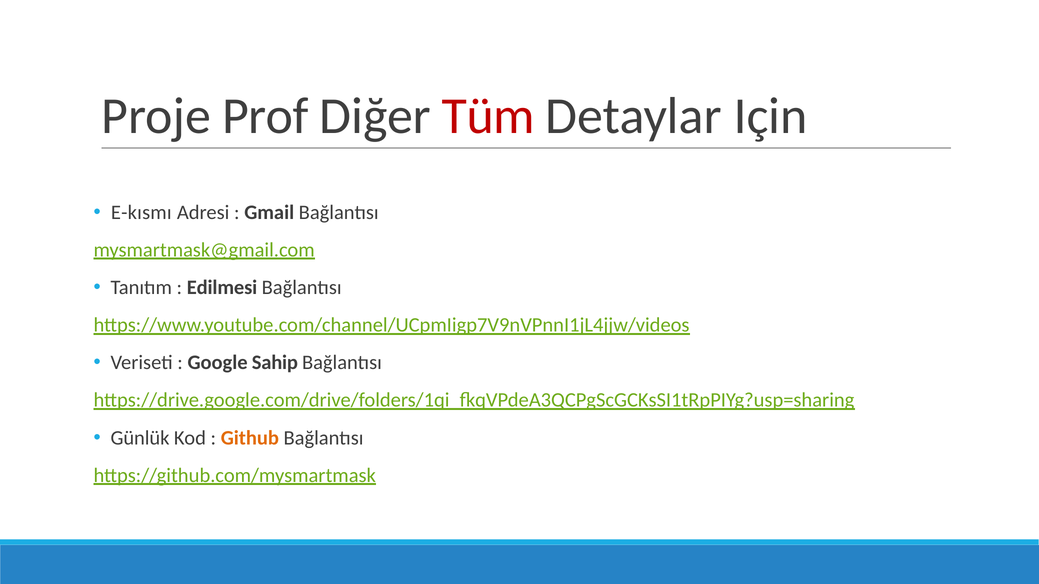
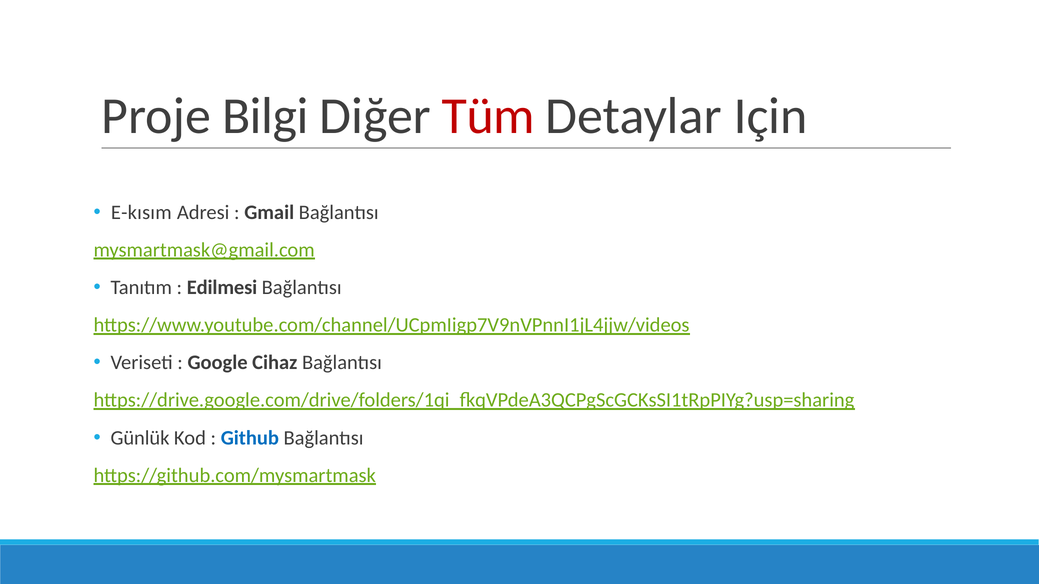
Prof: Prof -> Bilgi (265, 116)
E-kısmı: E-kısmı -> E-kısım (141, 212)
Sahip: Sahip -> Cihaz (275, 363)
Github colour: orange -> blue (250, 438)
